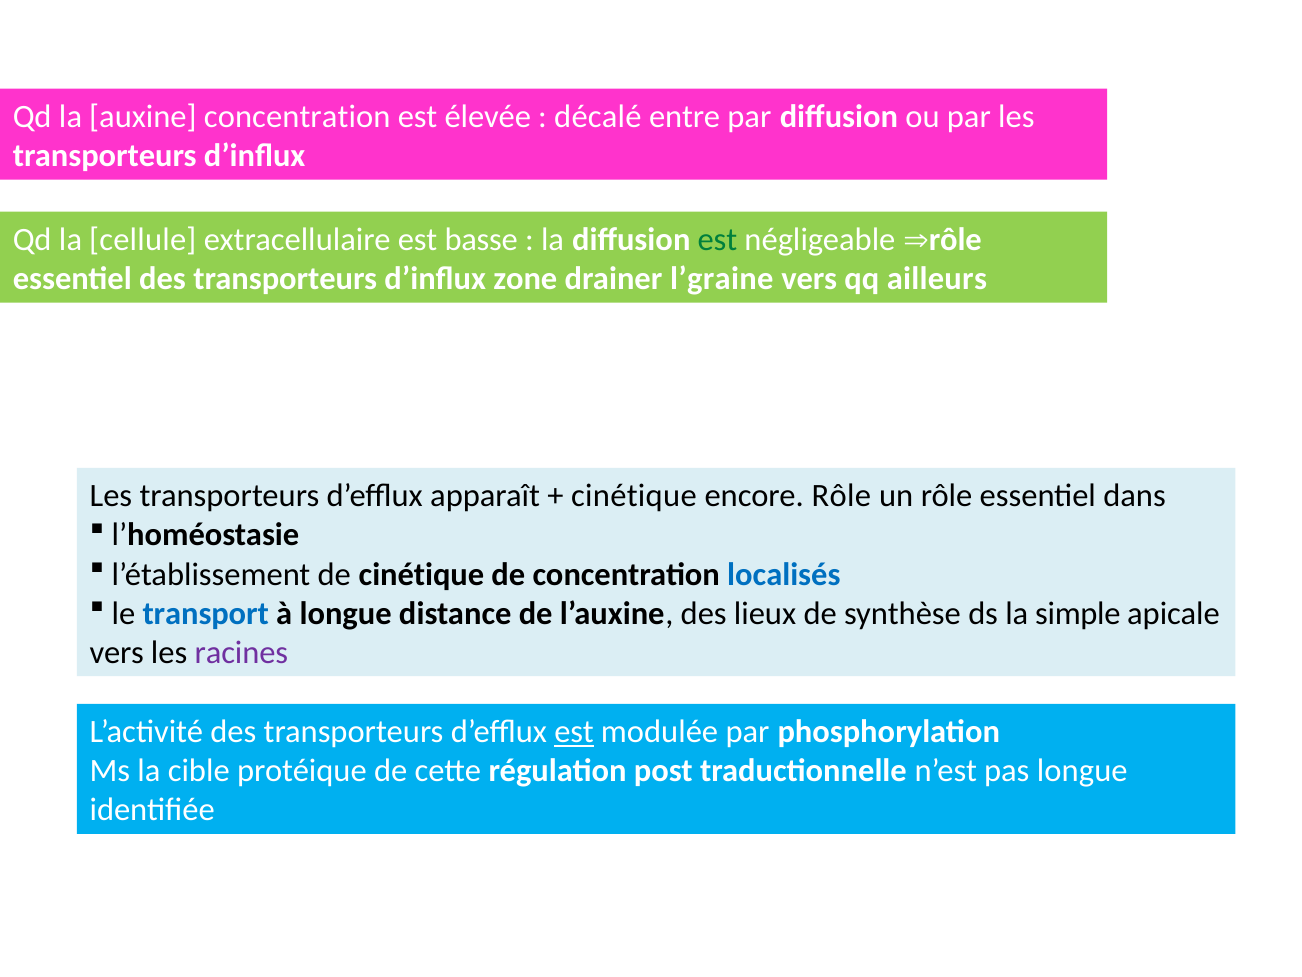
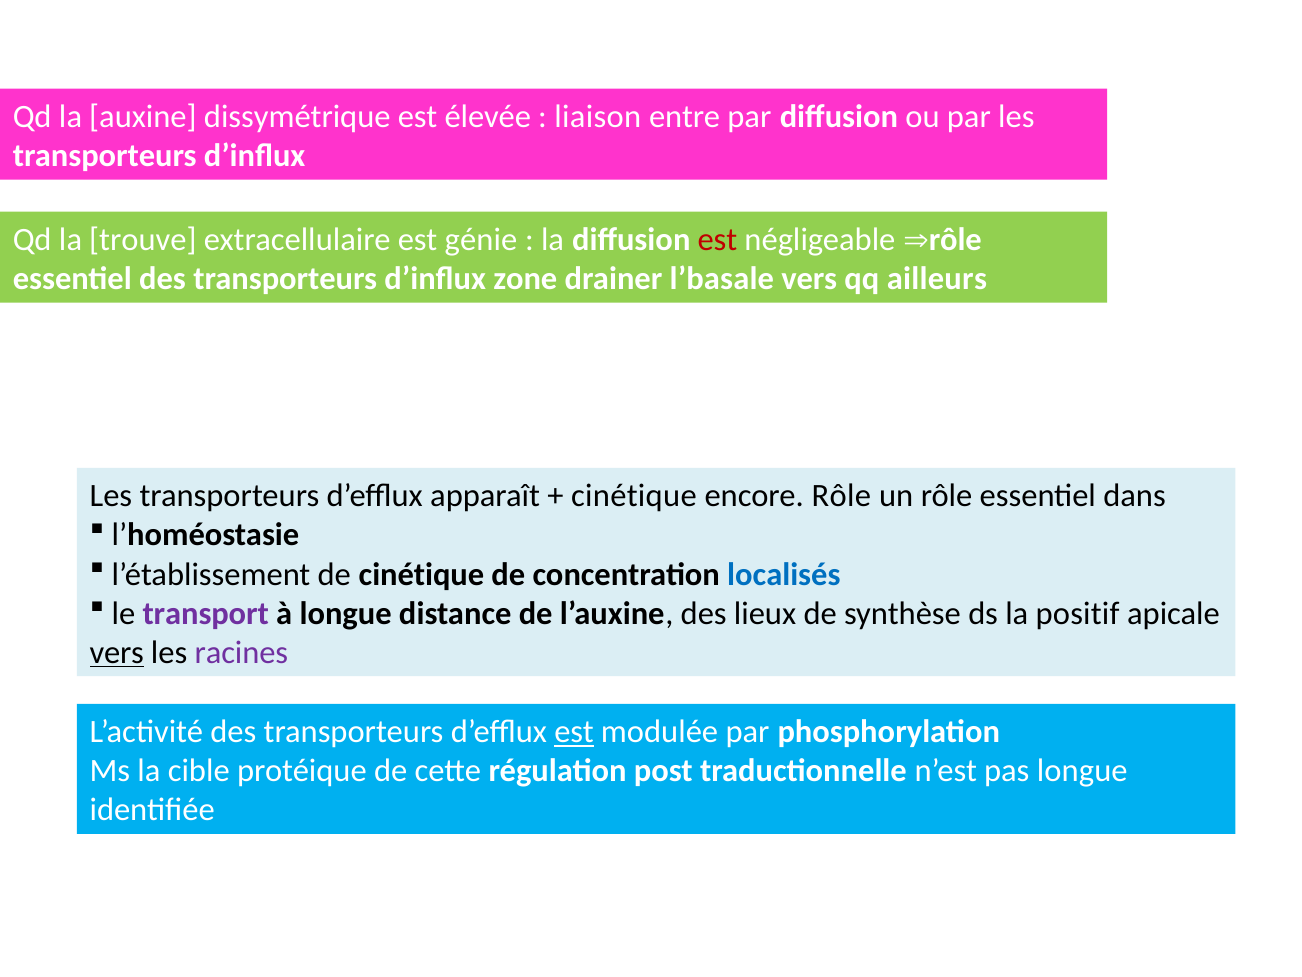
auxine concentration: concentration -> dissymétrique (297, 117)
décalé: décalé -> liaison (598, 117)
cellule: cellule -> trouve (143, 240)
basse: basse -> génie (481, 240)
est colour: green -> red (717, 240)
l’graine: l’graine -> l’basale (722, 279)
transport colour: blue -> purple (206, 613)
simple: simple -> positif (1078, 613)
vers underline: none -> present (117, 652)
